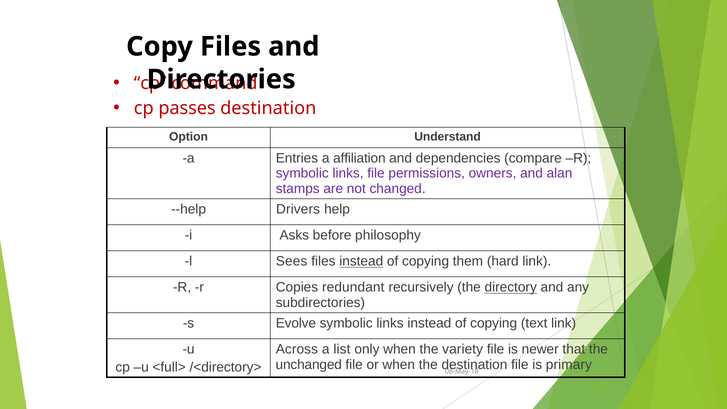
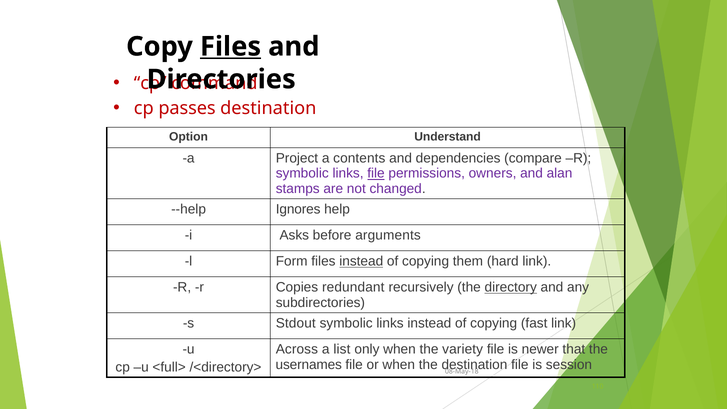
Files underline: none -> present (231, 47)
Entries: Entries -> Project (297, 158)
affiliation: affiliation -> contents (359, 158)
file underline: none -> present (376, 173)
Drivers: Drivers -> Ignores (298, 209)
philosophy: philosophy -> arguments (388, 235)
Sees: Sees -> Form (292, 261)
Evolve: Evolve -> Stdout (296, 323)
text: text -> fast (534, 323)
unchanged: unchanged -> usernames (309, 364)
primary: primary -> session (569, 364)
